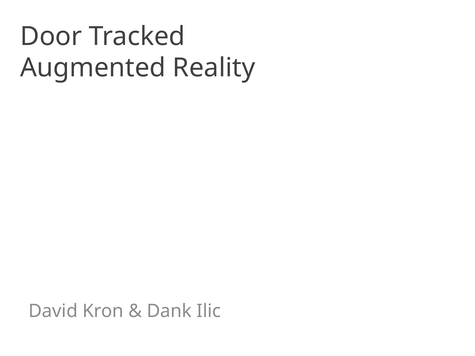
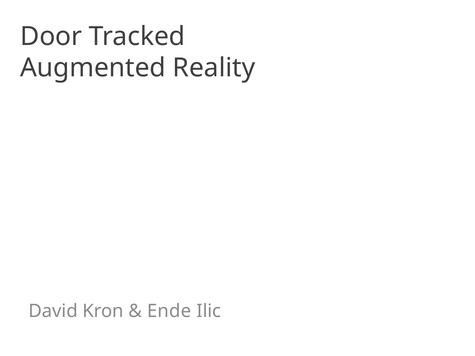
Dank: Dank -> Ende (169, 311)
